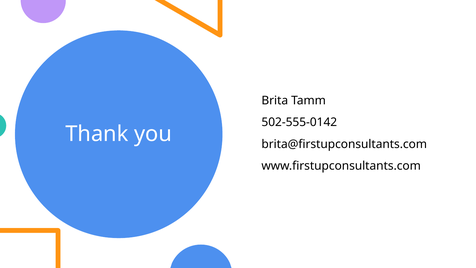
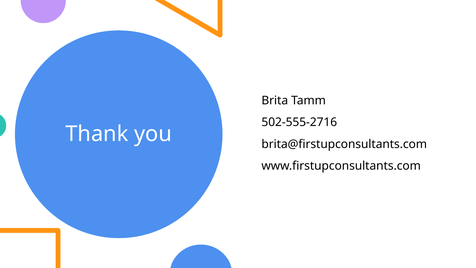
502-555-0142: 502-555-0142 -> 502-555-2716 (299, 122)
